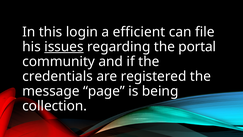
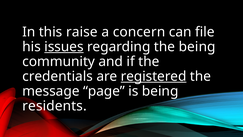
login: login -> raise (82, 32)
efficient: efficient -> concern (139, 32)
the portal: portal -> being (197, 47)
registered underline: none -> present (154, 76)
collection: collection -> residents (55, 106)
